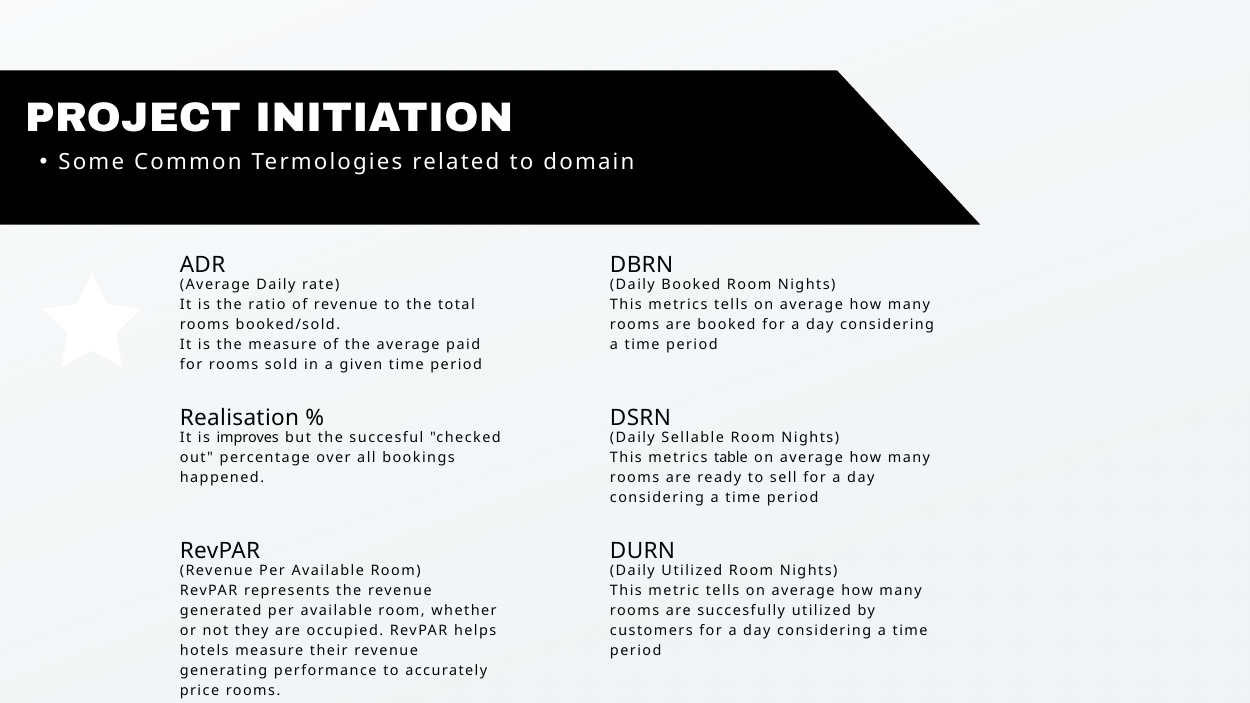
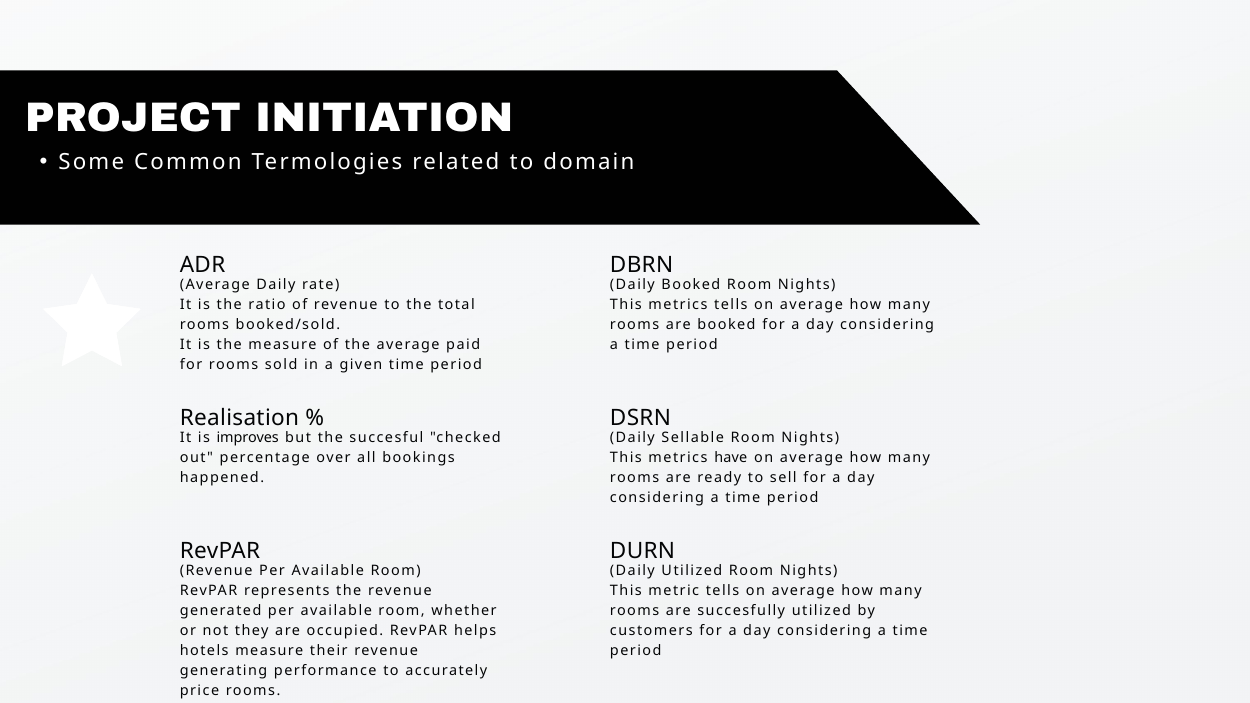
table: table -> have (731, 458)
